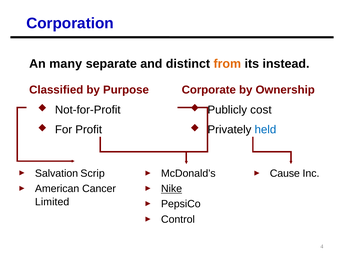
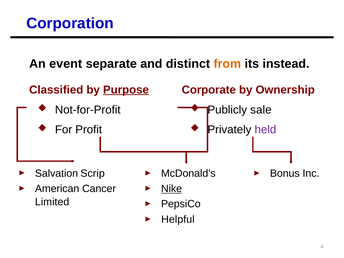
many: many -> event (66, 64)
Purpose underline: none -> present (126, 90)
cost: cost -> sale (261, 110)
held colour: blue -> purple (265, 130)
Cause: Cause -> Bonus (285, 173)
Control: Control -> Helpful (178, 219)
